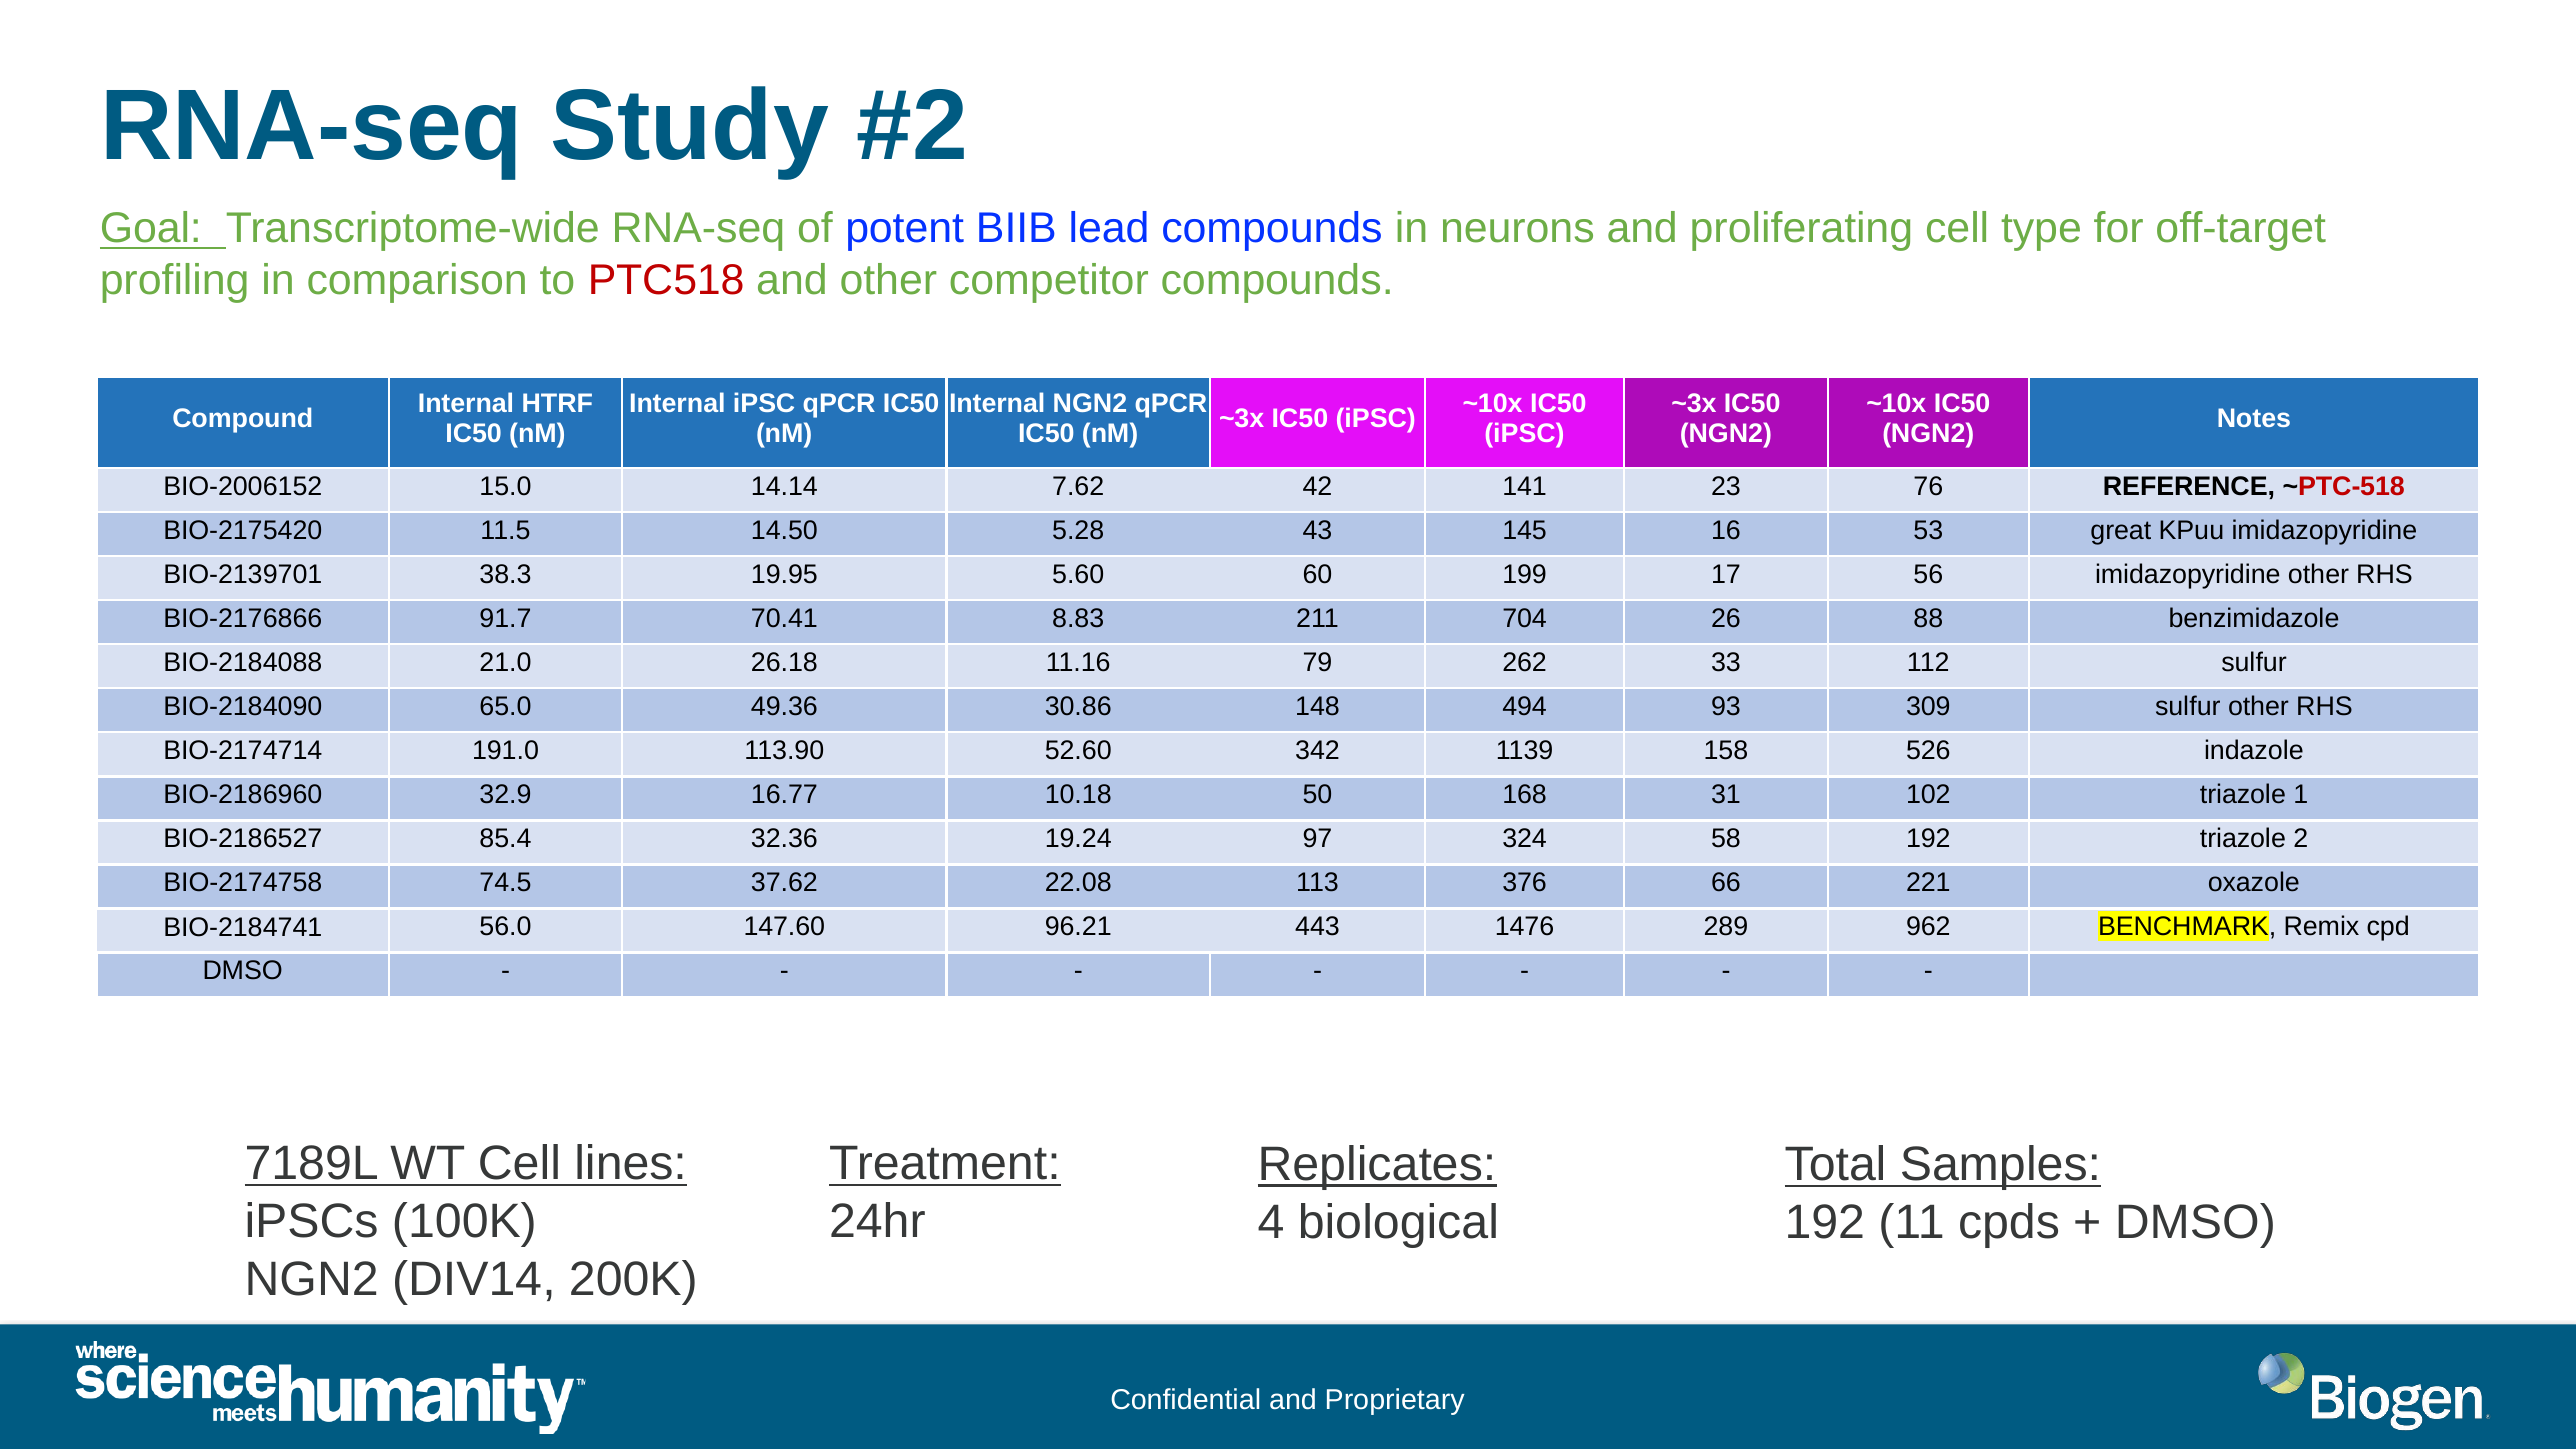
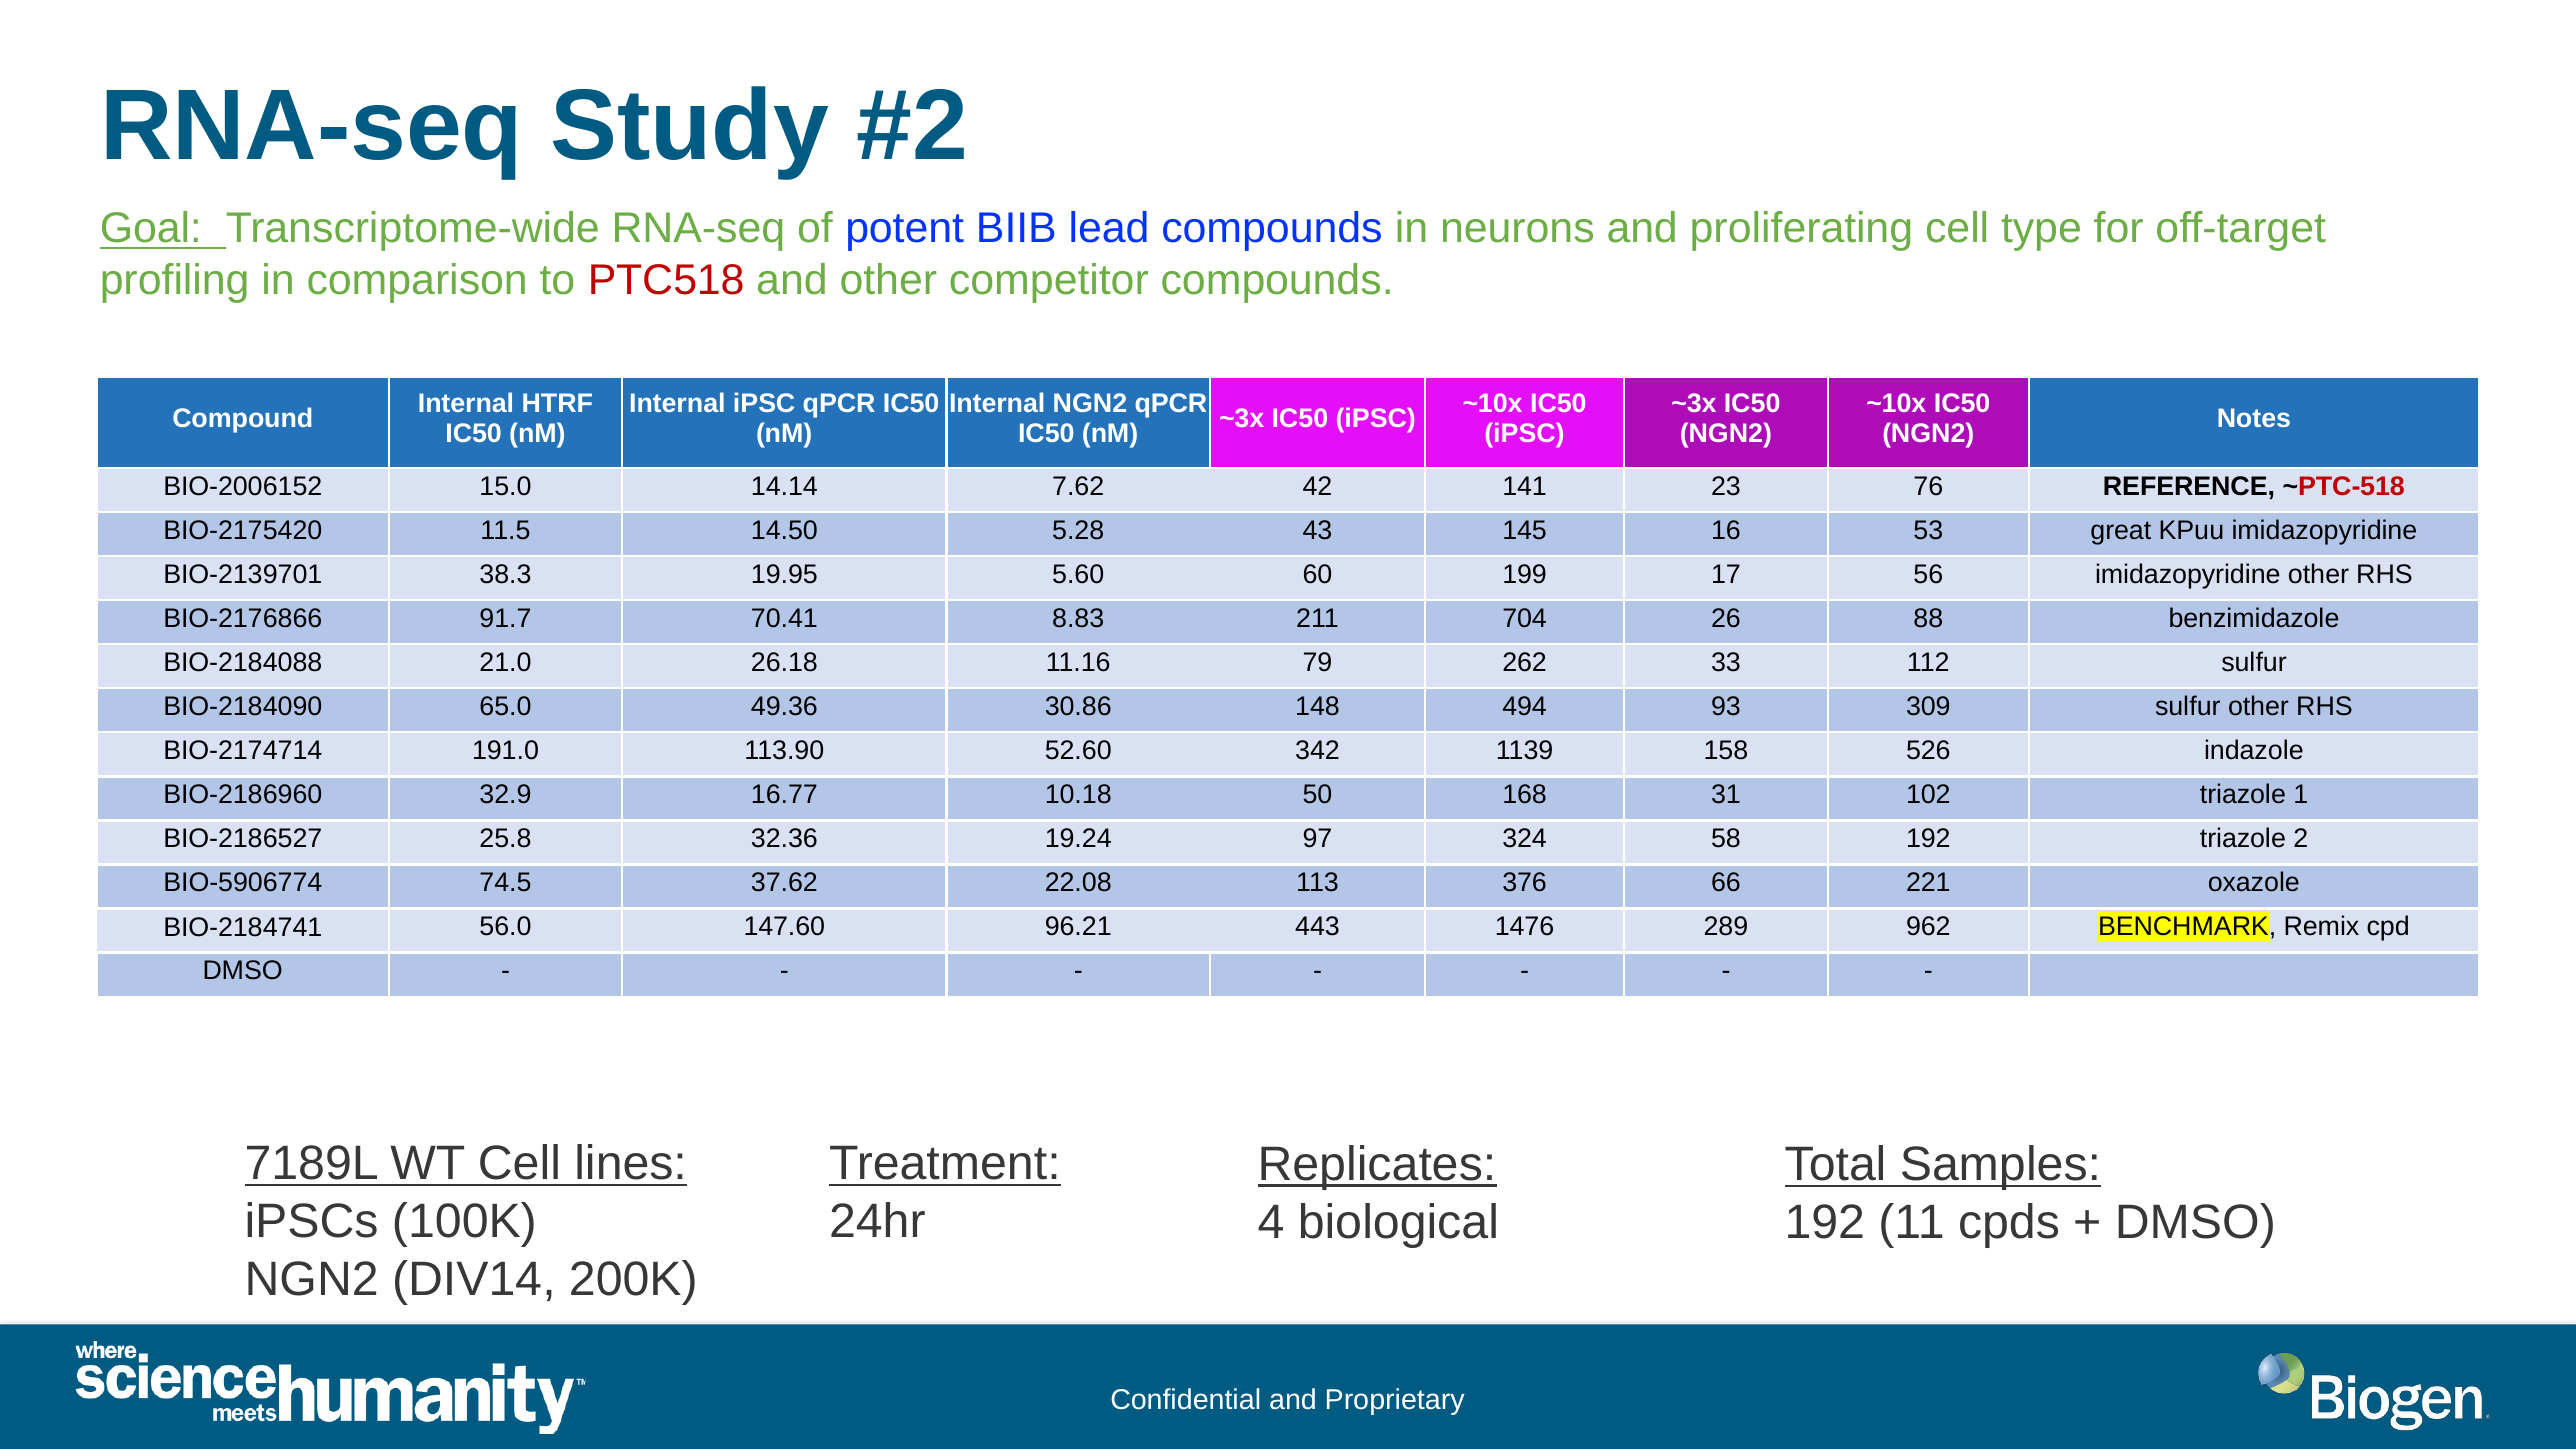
85.4: 85.4 -> 25.8 (506, 839)
BIO-2174758: BIO-2174758 -> BIO-5906774 (243, 883)
